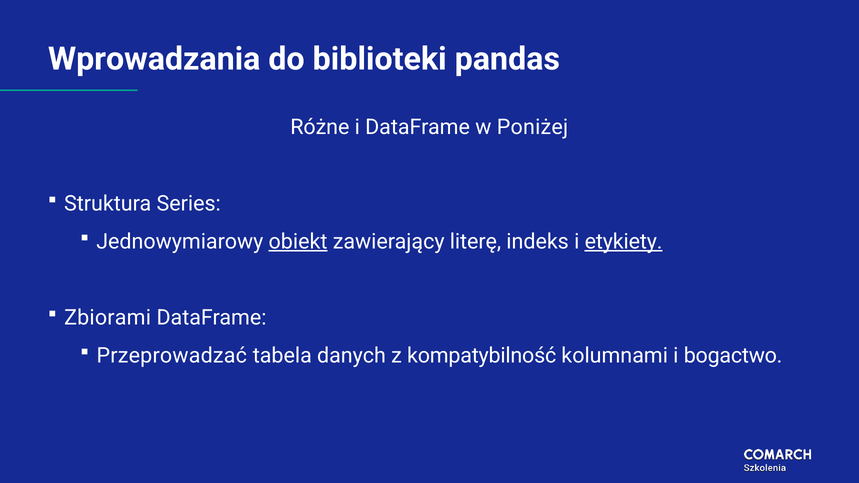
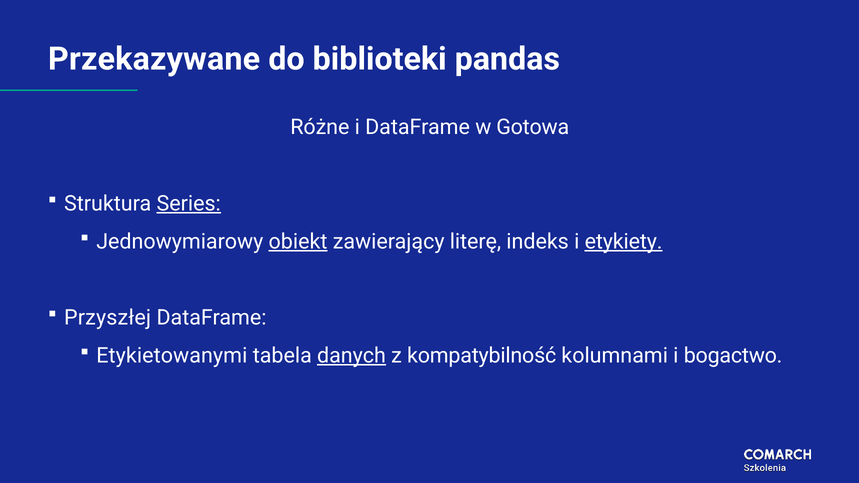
Wprowadzania: Wprowadzania -> Przekazywane (154, 59)
Poniżej: Poniżej -> Gotowa (533, 127)
Series underline: none -> present (189, 204)
Zbiorami: Zbiorami -> Przyszłej (108, 318)
Przeprowadzać: Przeprowadzać -> Etykietowanymi (172, 356)
danych underline: none -> present (351, 356)
